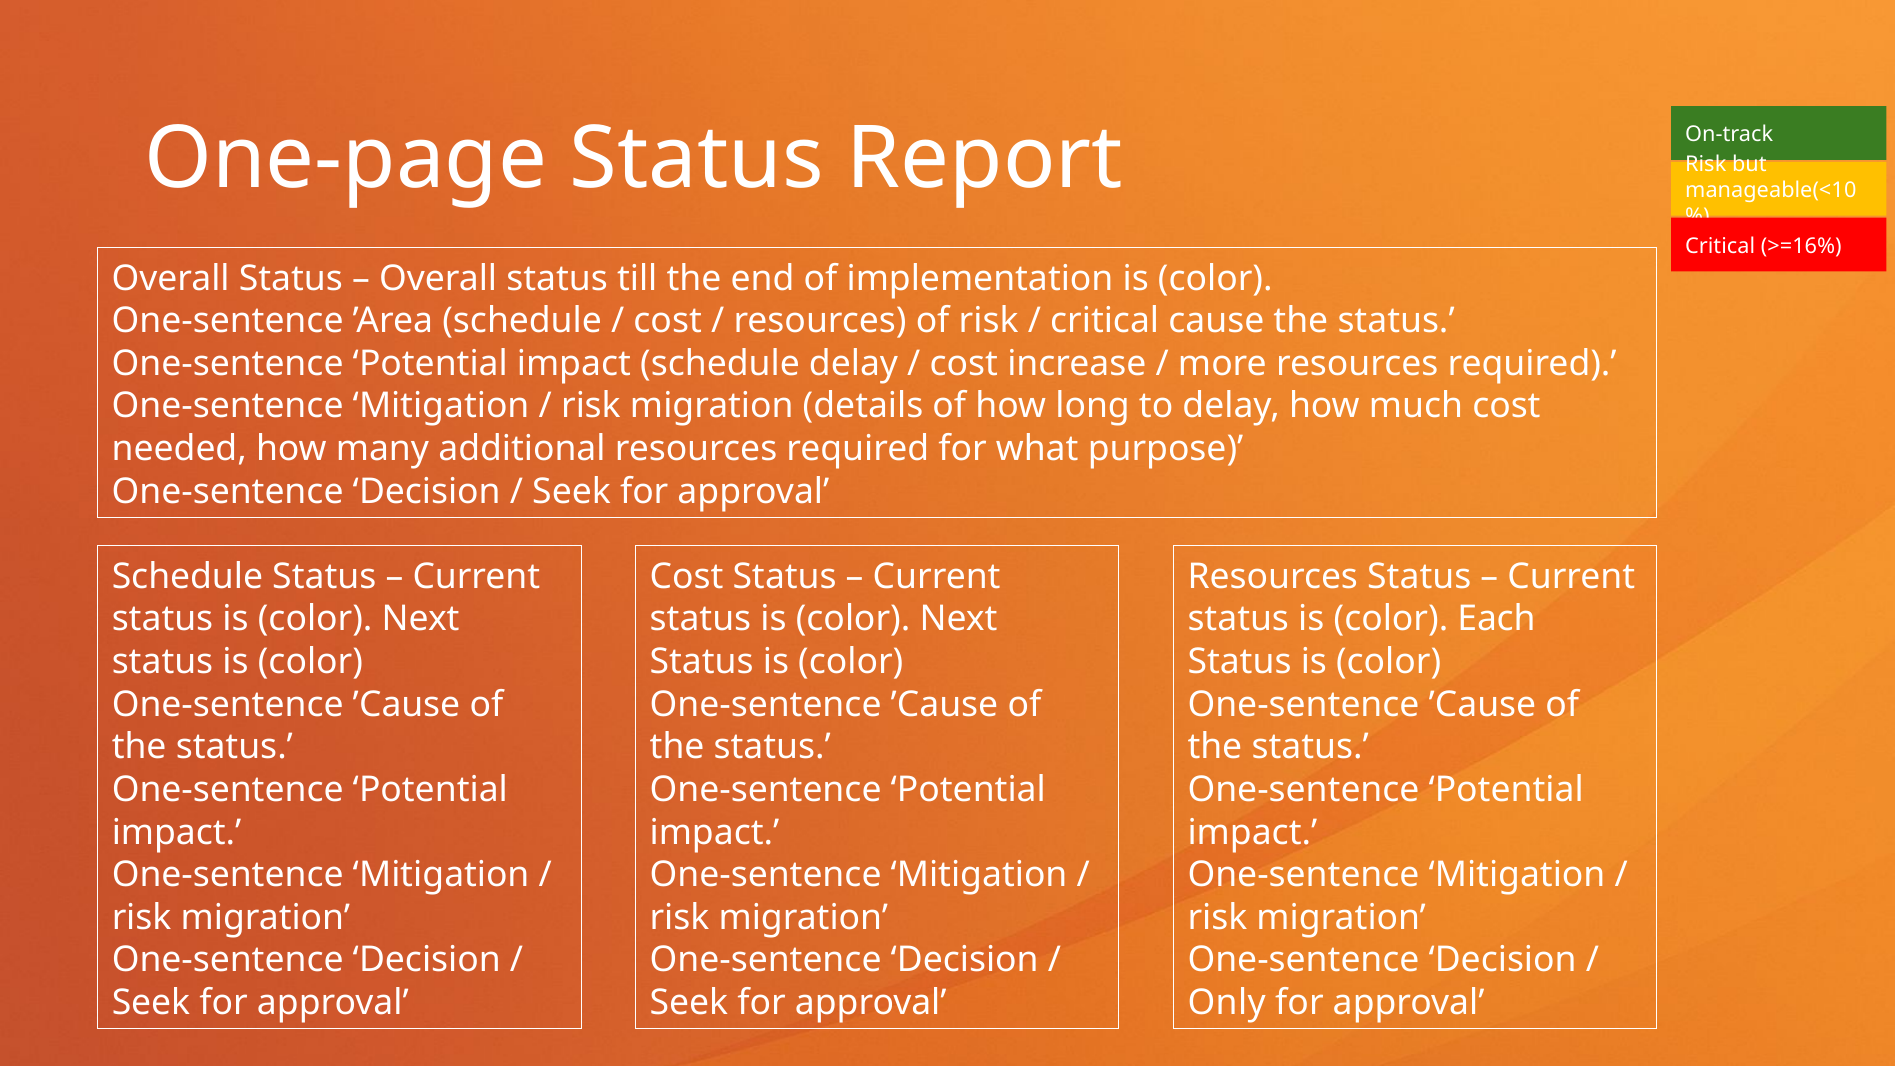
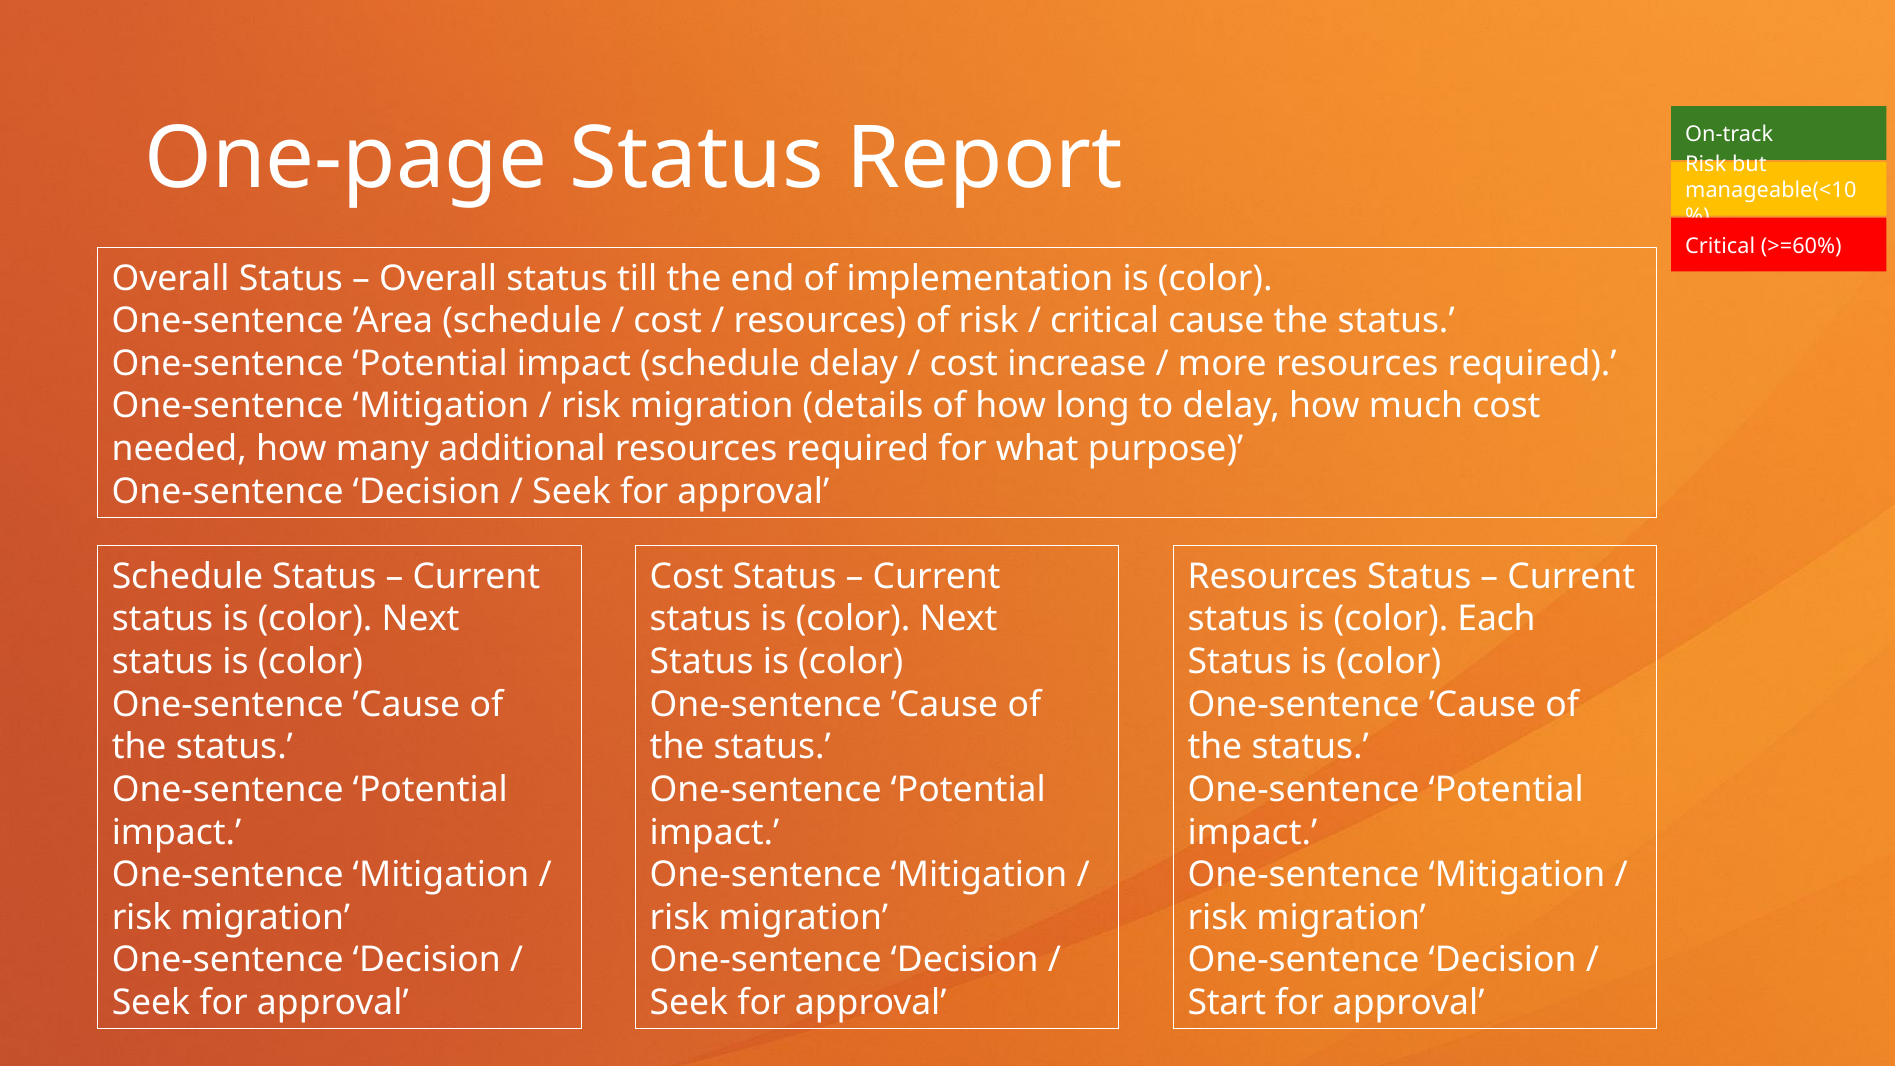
>=16%: >=16% -> >=60% (1801, 246)
Only: Only -> Start (1227, 1003)
